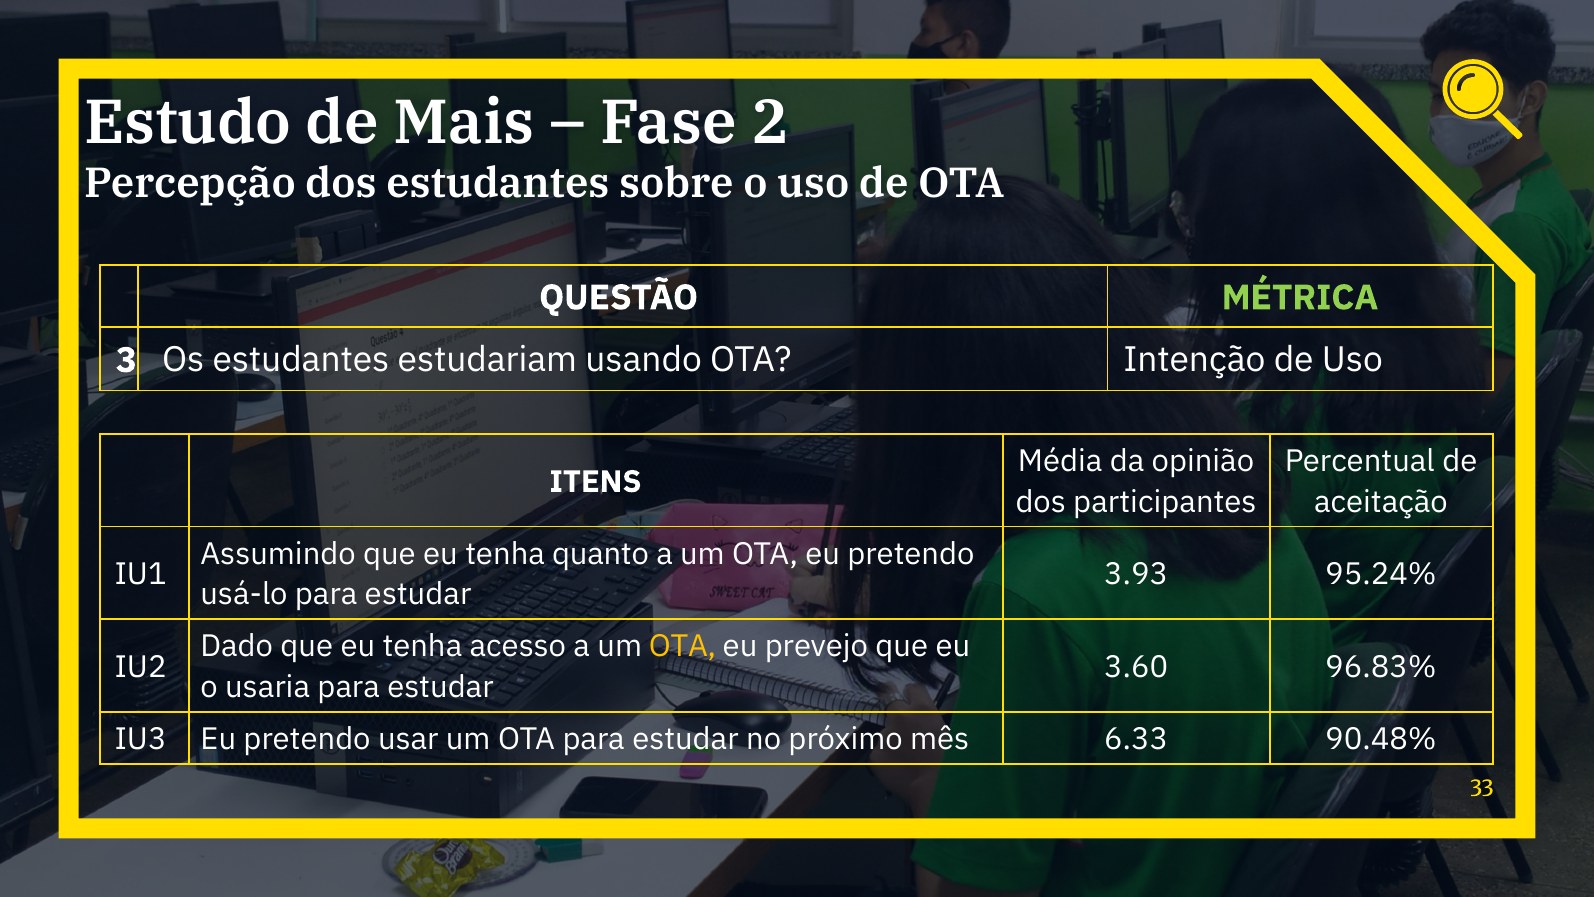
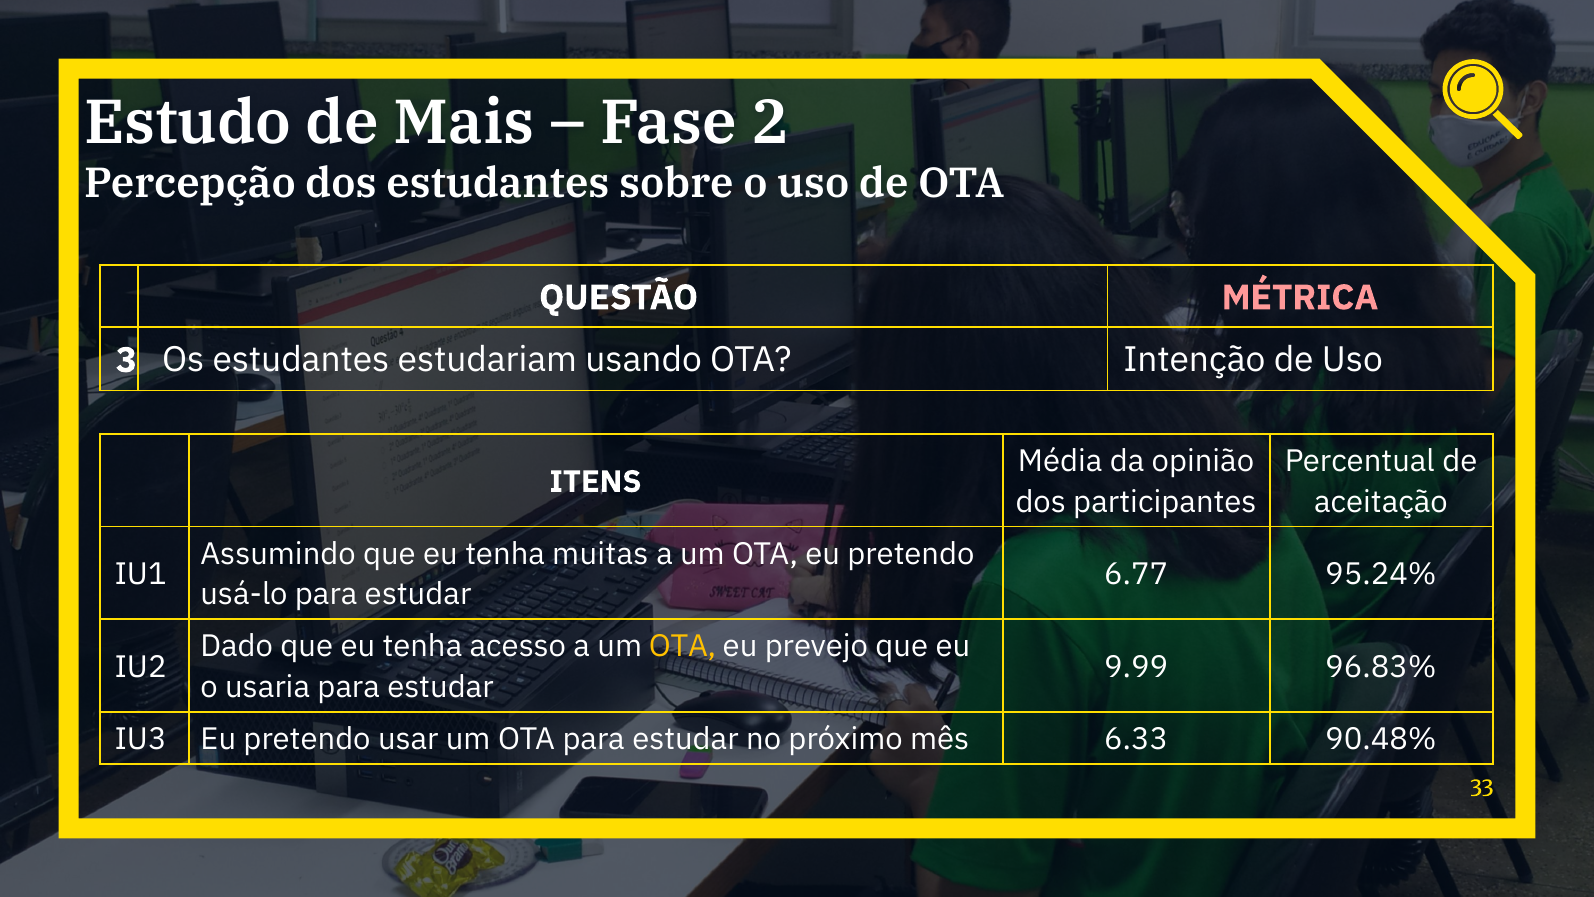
MÉTRICA colour: light green -> pink (1300, 297)
quanto: quanto -> muitas (600, 554)
3.93: 3.93 -> 6.77 (1136, 574)
3.60: 3.60 -> 9.99 (1136, 667)
